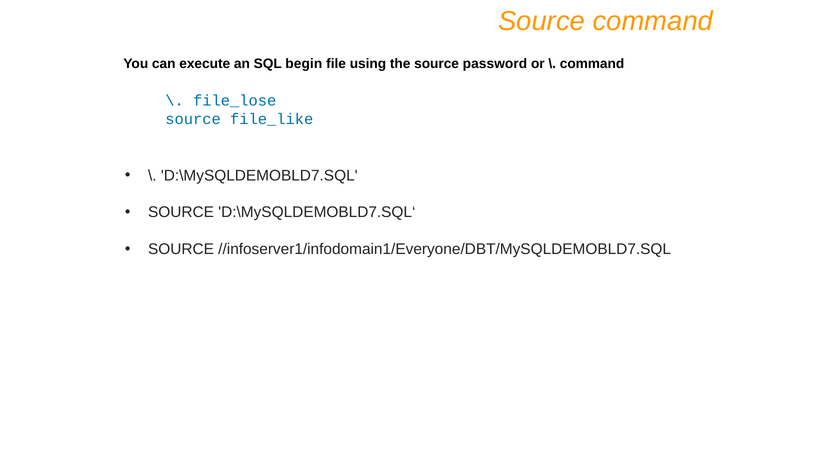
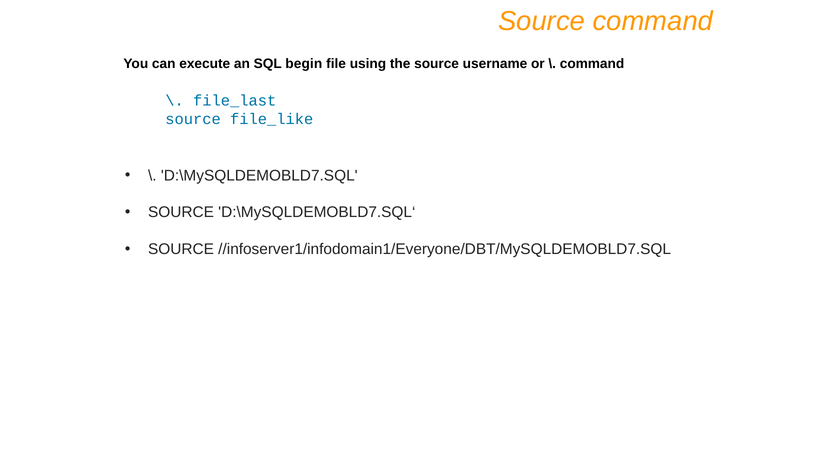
password: password -> username (495, 64)
file_lose: file_lose -> file_last (235, 101)
